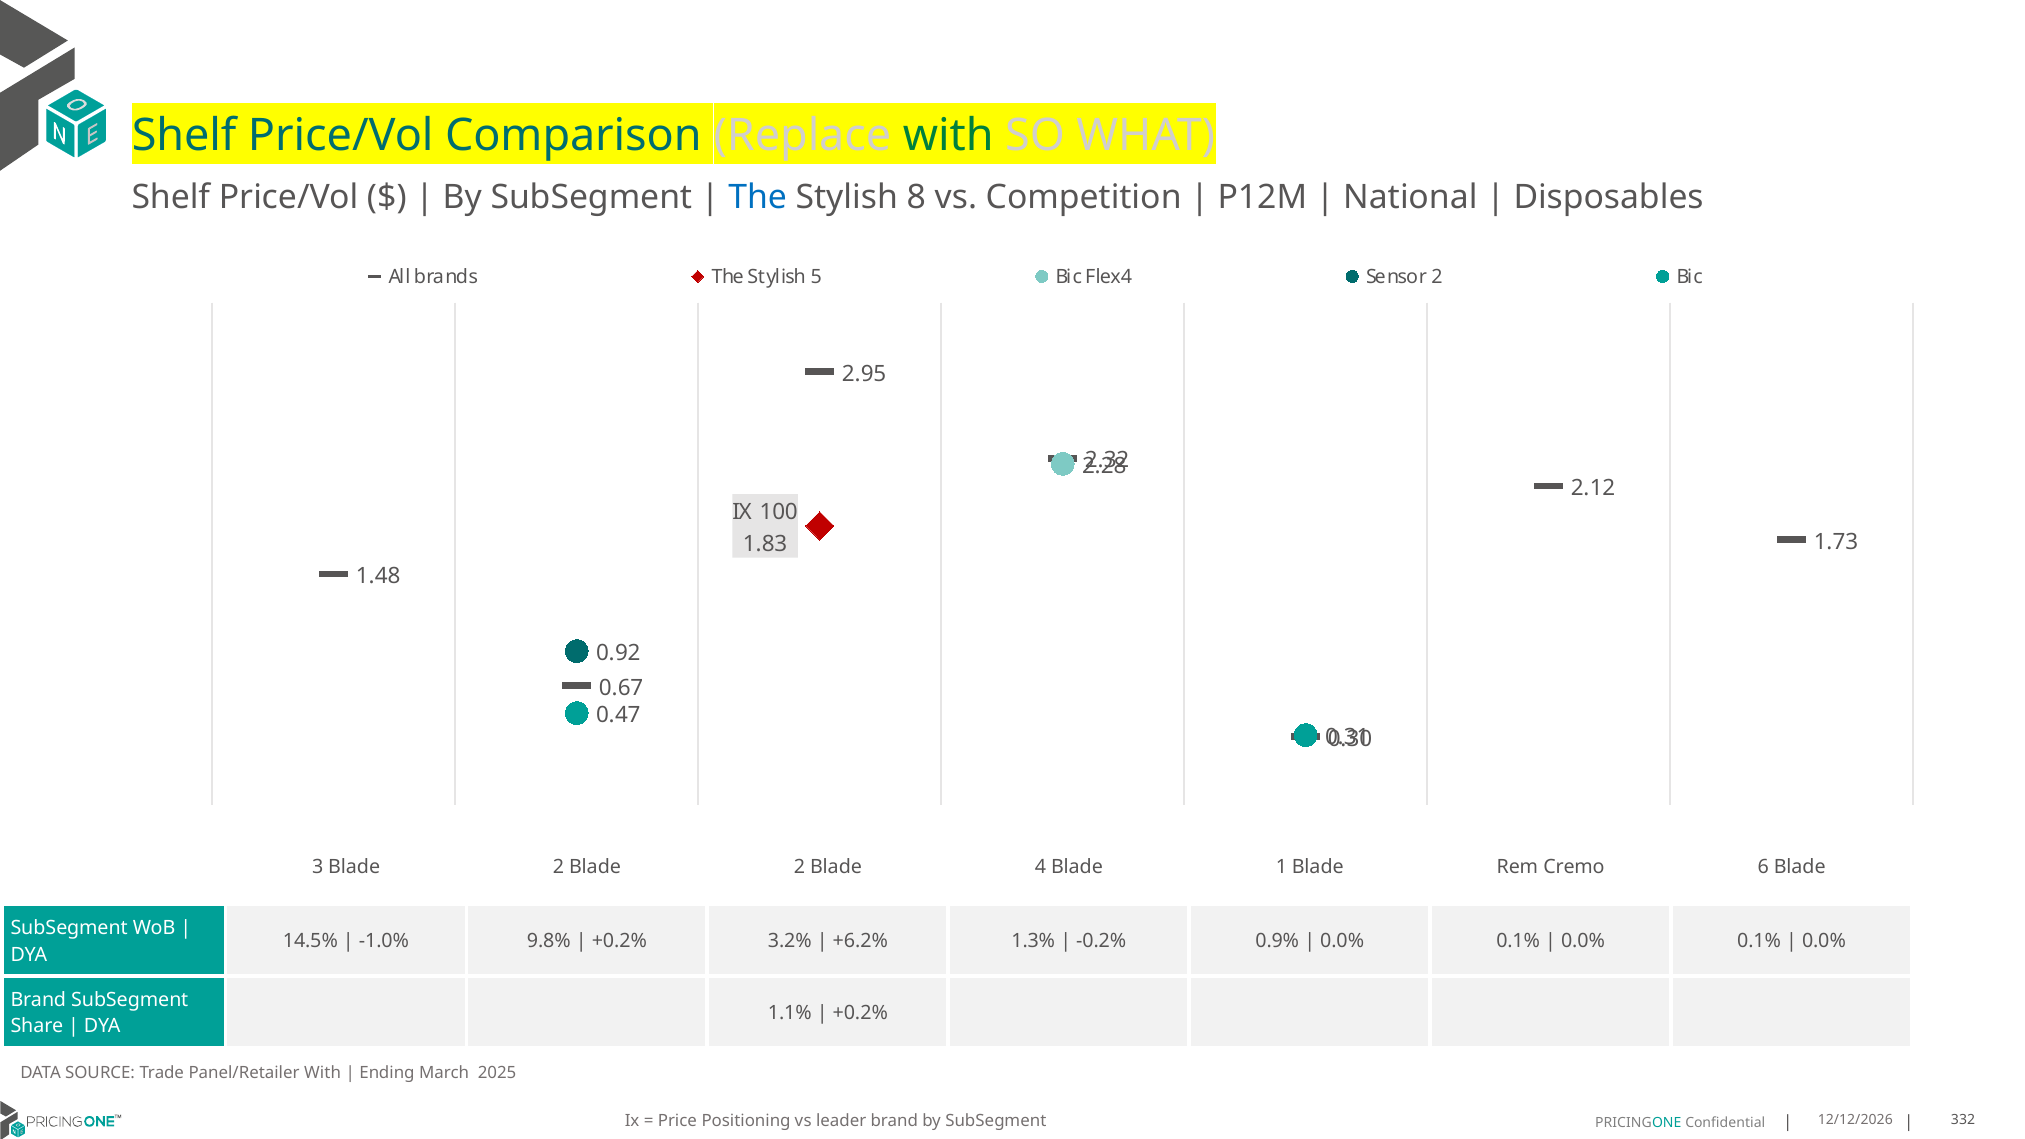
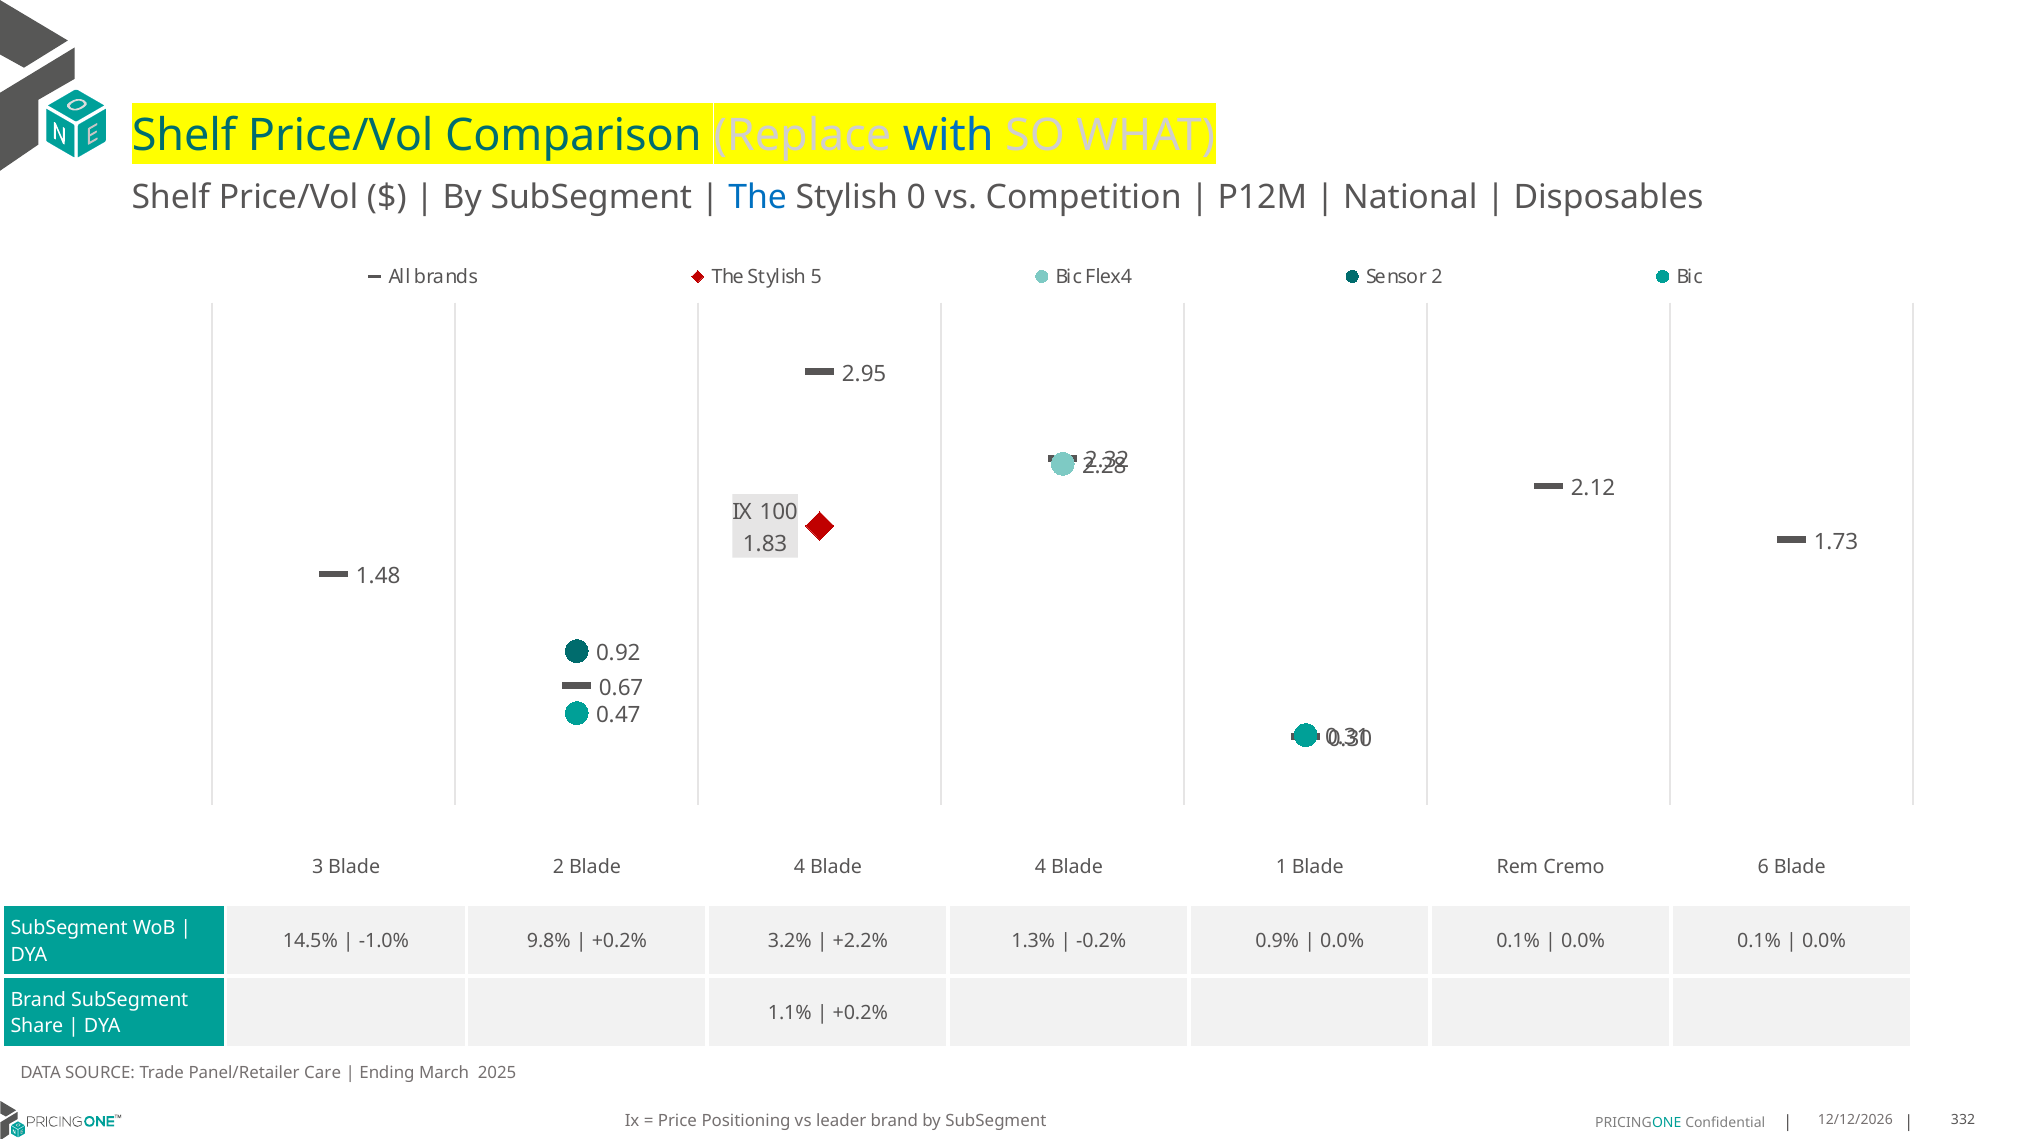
with colour: green -> blue (948, 136)
8: 8 -> 0 (916, 197)
2 Blade 2: 2 -> 4 (800, 867)
+6.2%: +6.2% -> +2.2% (860, 941)
Panel/Retailer With: With -> Care (323, 1073)
